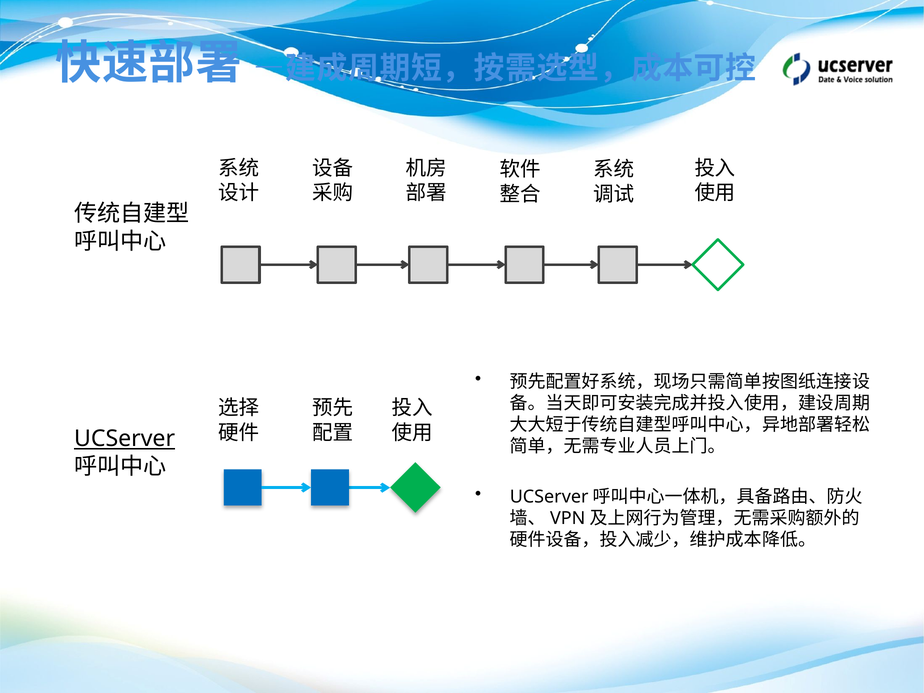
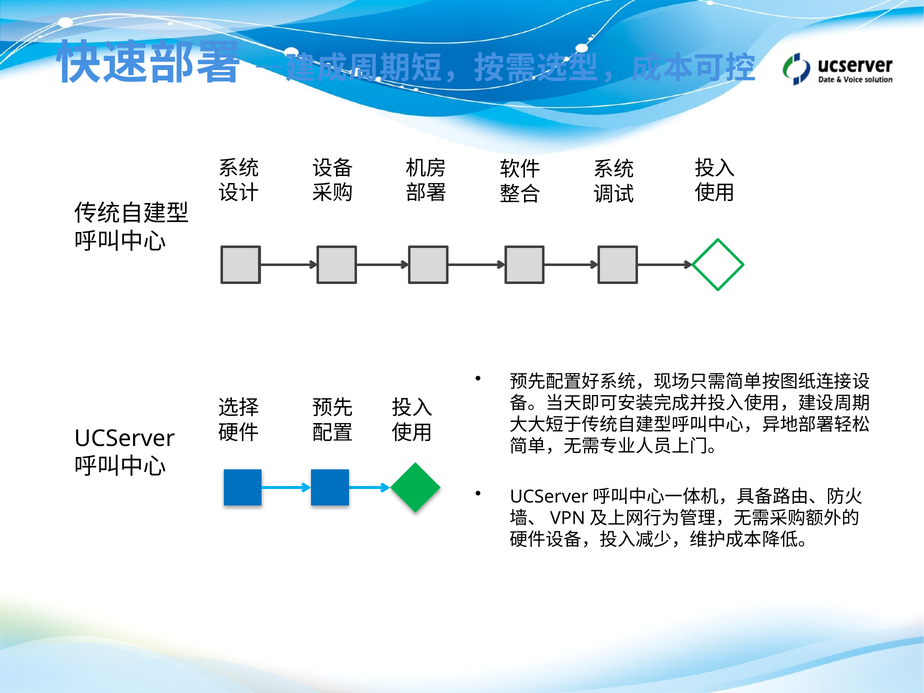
UCServer underline: present -> none (125, 439)
